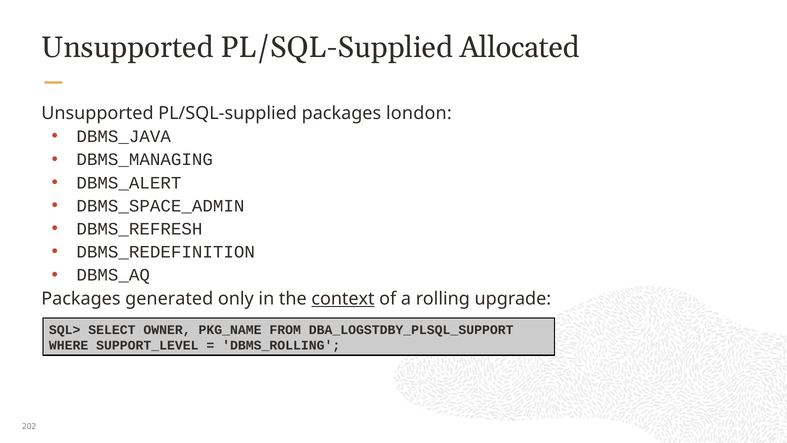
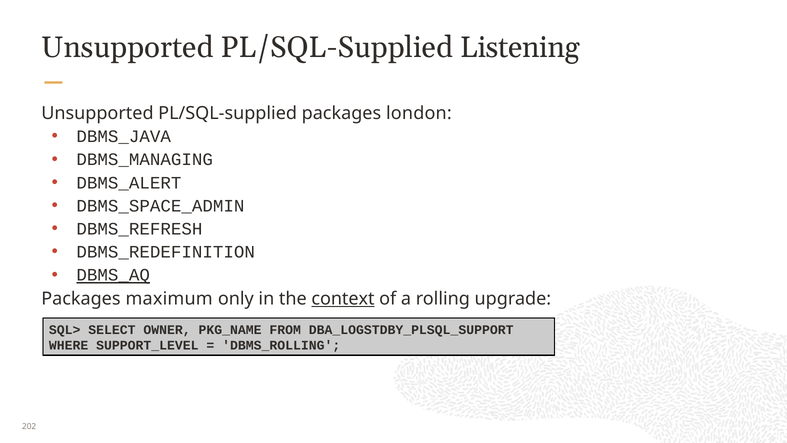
Allocated: Allocated -> Listening (520, 47)
DBMS_AQ underline: none -> present (113, 275)
generated: generated -> maximum (169, 299)
